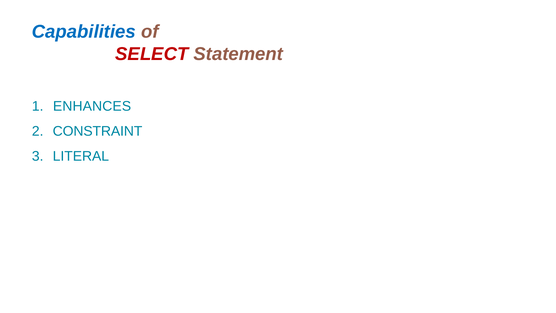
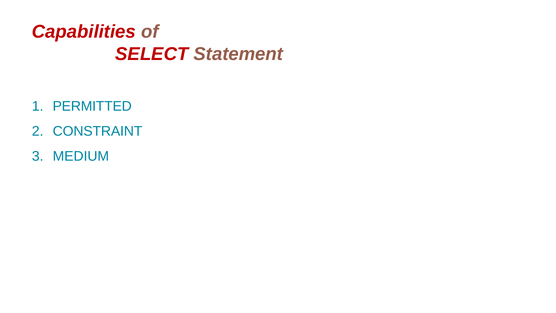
Capabilities colour: blue -> red (84, 32)
ENHANCES: ENHANCES -> PERMITTED (92, 106)
LITERAL: LITERAL -> MEDIUM (81, 156)
